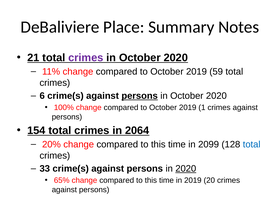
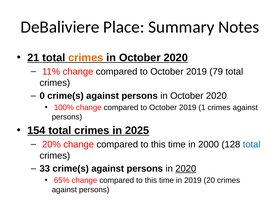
crimes colour: purple -> orange (86, 58)
59: 59 -> 79 (216, 72)
6: 6 -> 0 (42, 96)
persons underline: present -> none (140, 96)
2064: 2064 -> 2025 (137, 131)
2099: 2099 -> 2000 (209, 144)
